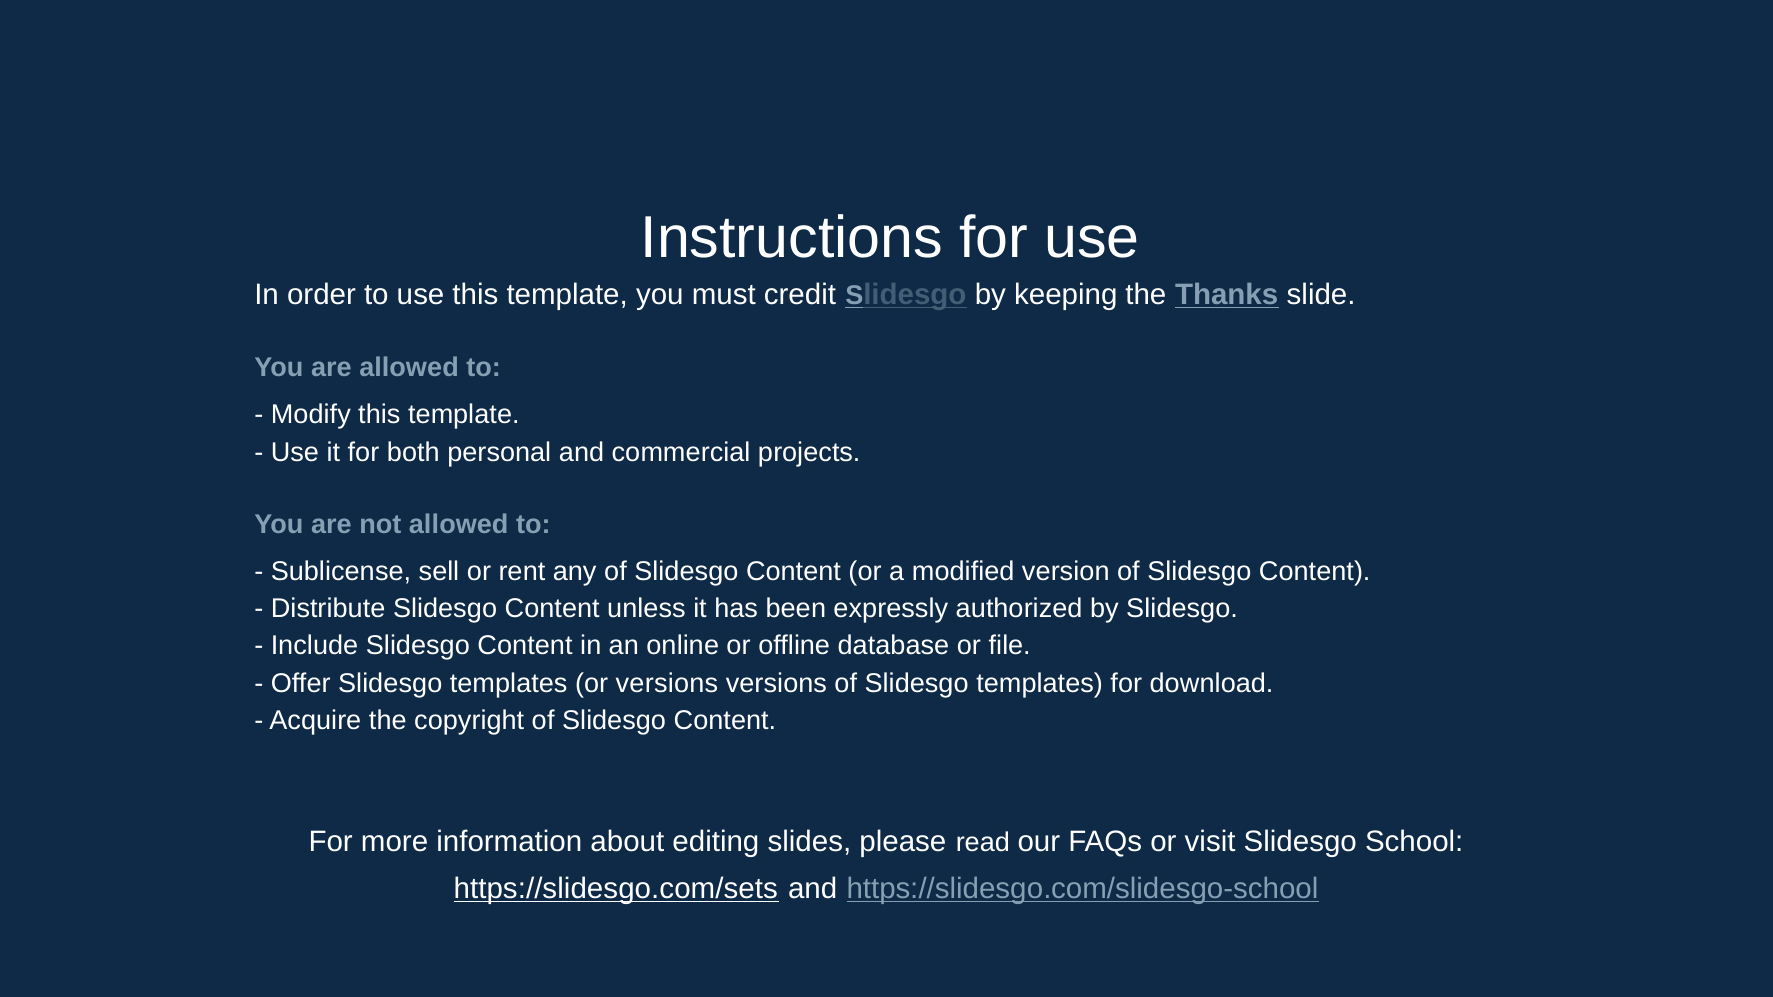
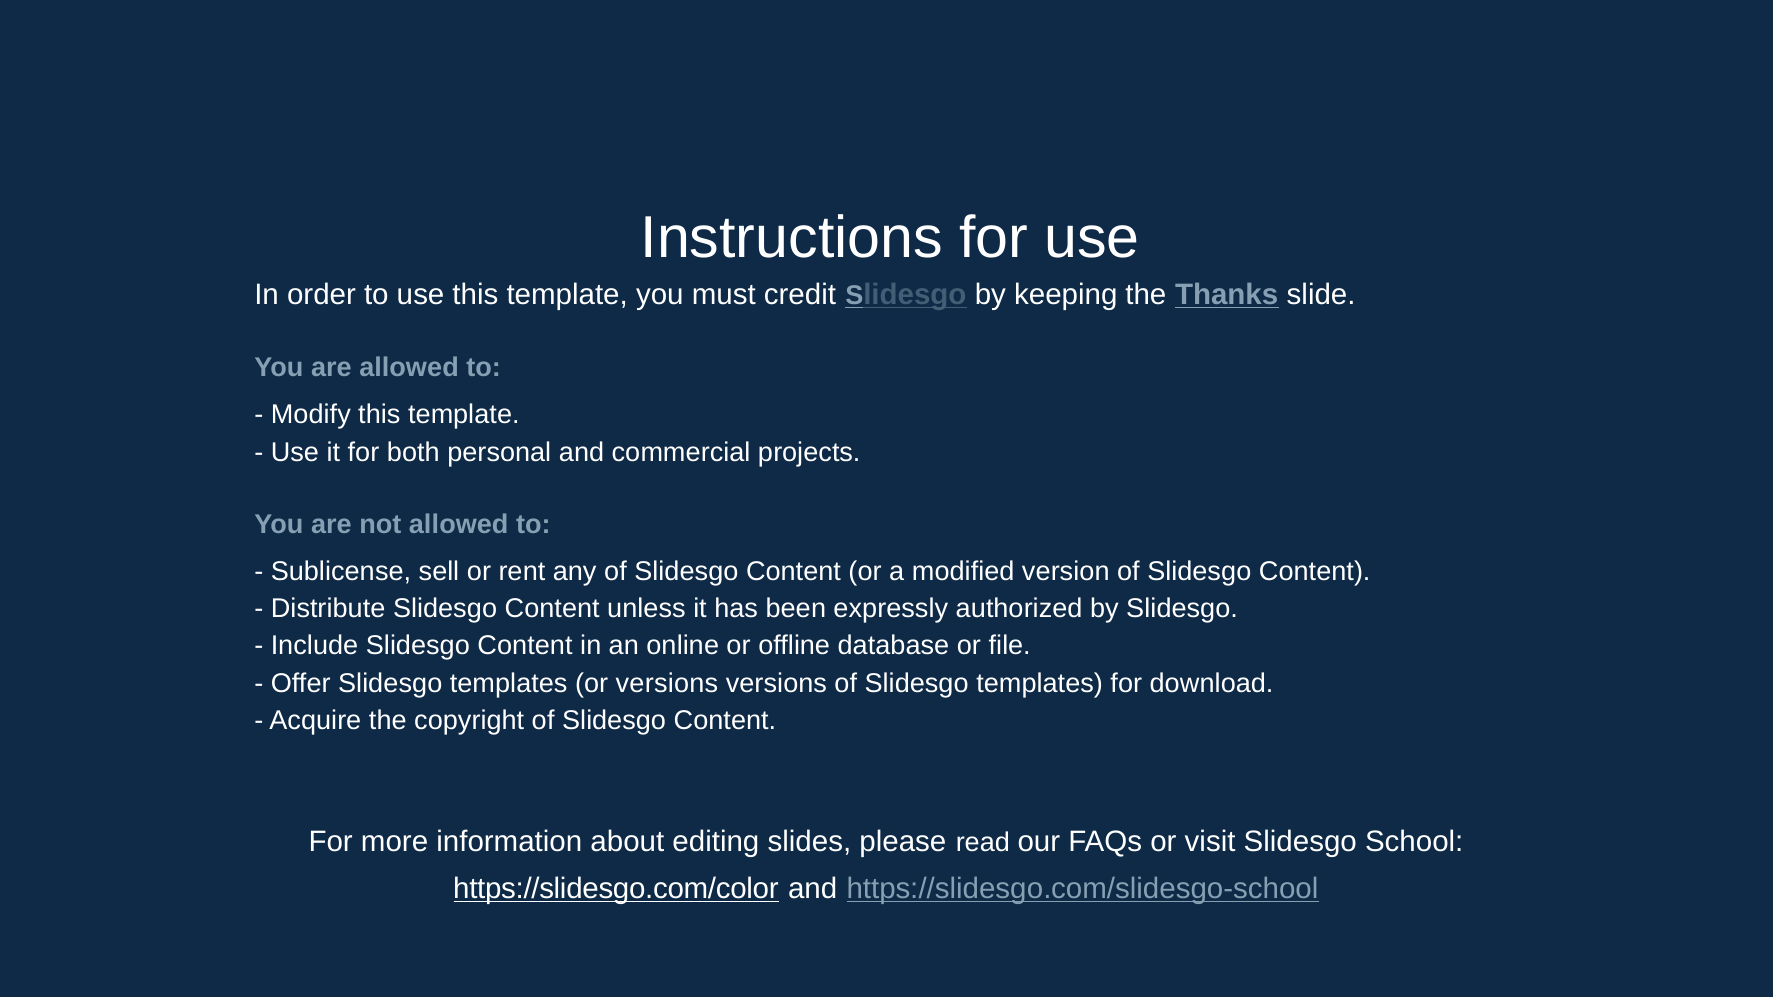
https://slidesgo.com/sets: https://slidesgo.com/sets -> https://slidesgo.com/color (616, 889)
